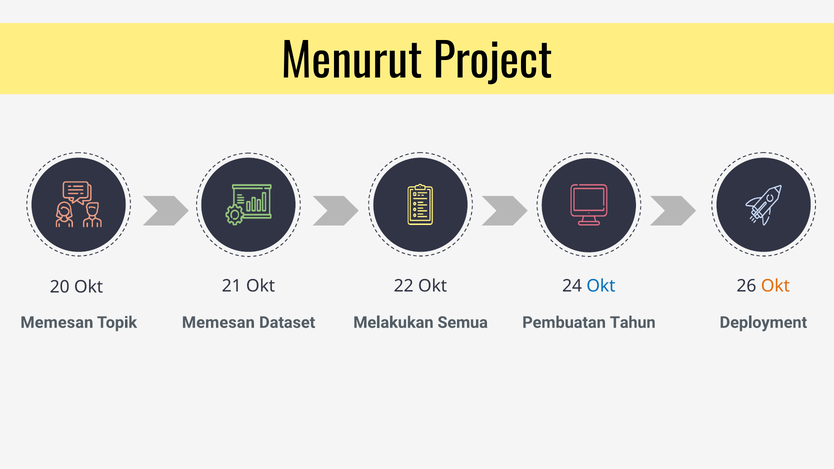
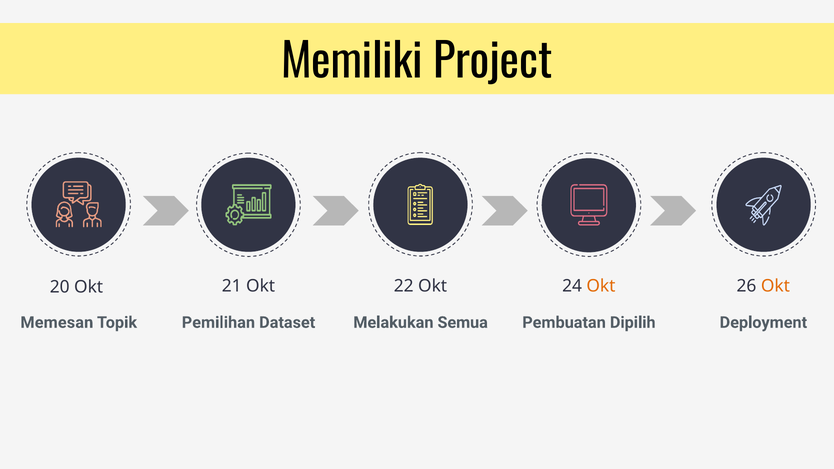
Menurut: Menurut -> Memiliki (352, 62)
Okt colour: blue -> orange (601, 286)
Memesan: Memesan -> Pemilihan (218, 323)
Tahun: Tahun -> Dipilih (633, 323)
